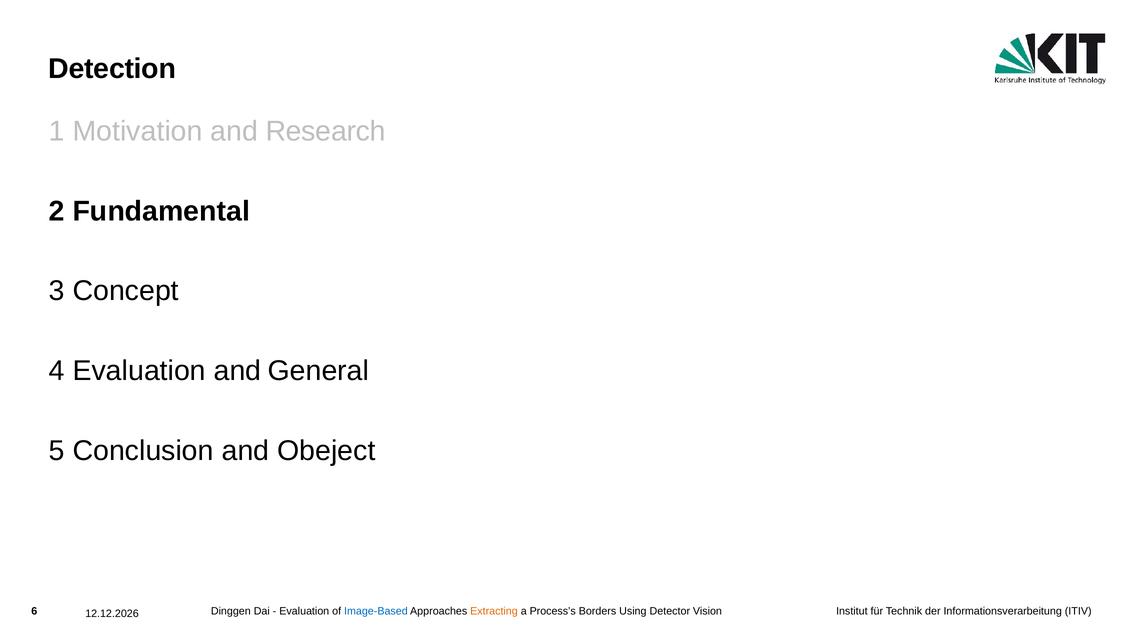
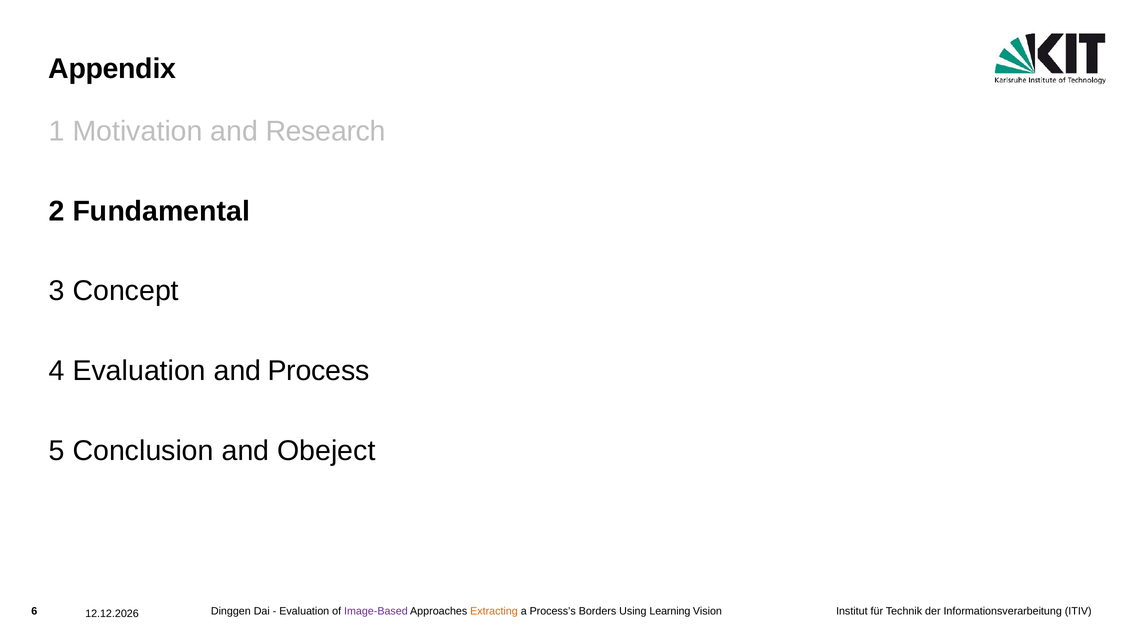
Detection: Detection -> Appendix (112, 69)
General: General -> Process (319, 371)
Image-Based colour: blue -> purple (376, 611)
Detector: Detector -> Learning (670, 611)
